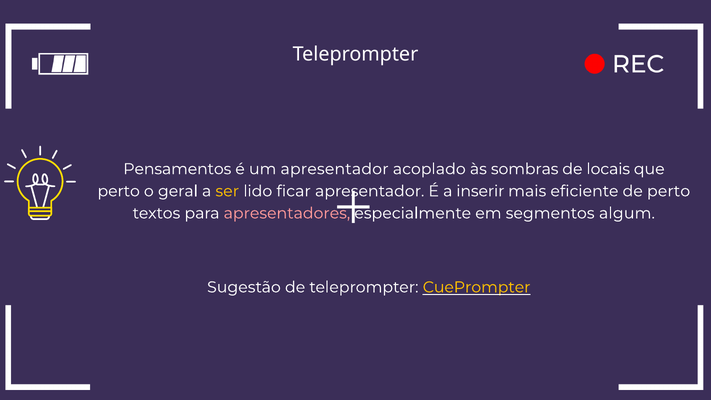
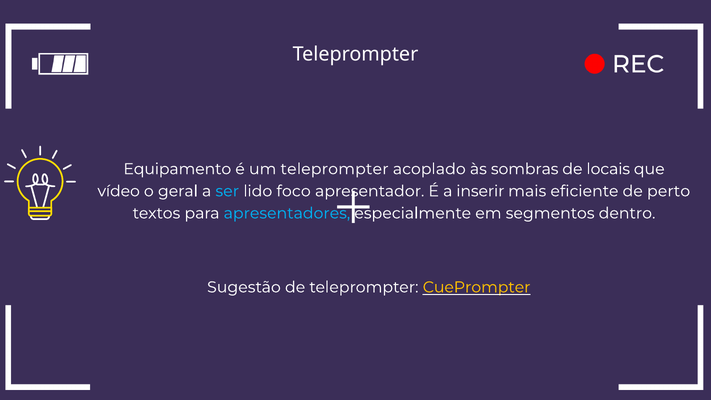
Pensamentos: Pensamentos -> Equipamento (177, 169)
um apresentador: apresentador -> teleprompter (335, 169)
perto: perto -> vídeo (119, 191)
ser colour: yellow -> light blue (227, 191)
ficar: ficar -> foco (294, 191)
apresentadores colour: pink -> light blue (287, 213)
algum: algum -> dentro (627, 213)
